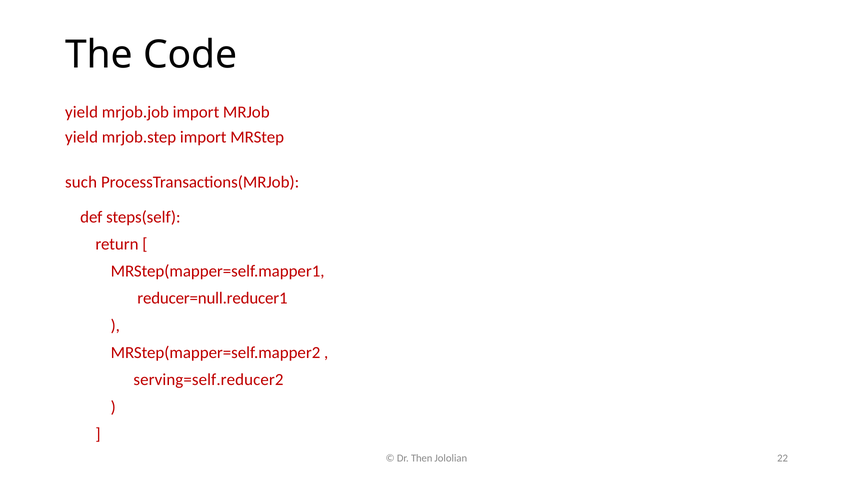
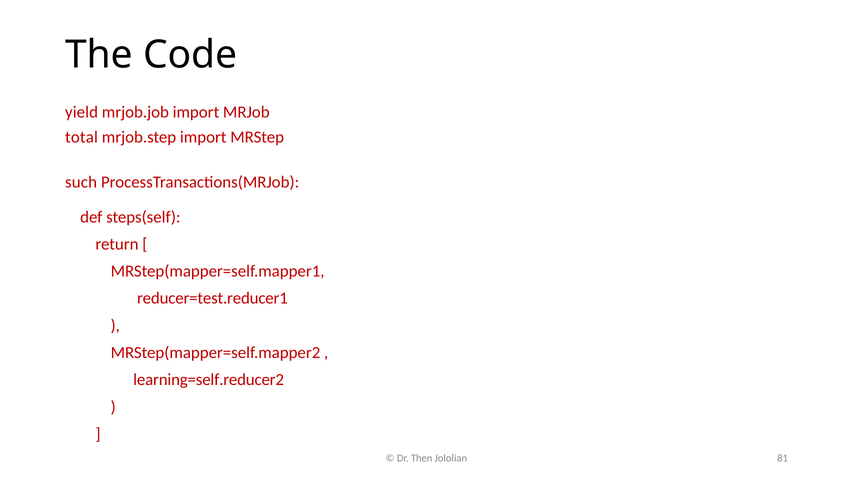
yield: yield -> total (81, 137)
reducer=null.reducer1: reducer=null.reducer1 -> reducer=test.reducer1 (212, 298)
serving=self.reducer2: serving=self.reducer2 -> learning=self.reducer2 (209, 380)
22: 22 -> 81 (783, 458)
